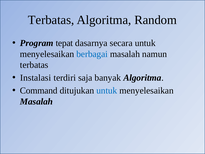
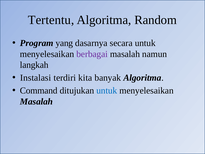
Terbatas: Terbatas -> Tertentu (51, 20)
tepat: tepat -> yang (64, 43)
berbagai colour: blue -> purple (92, 54)
terbatas: terbatas -> langkah (34, 65)
saja: saja -> kita (85, 78)
